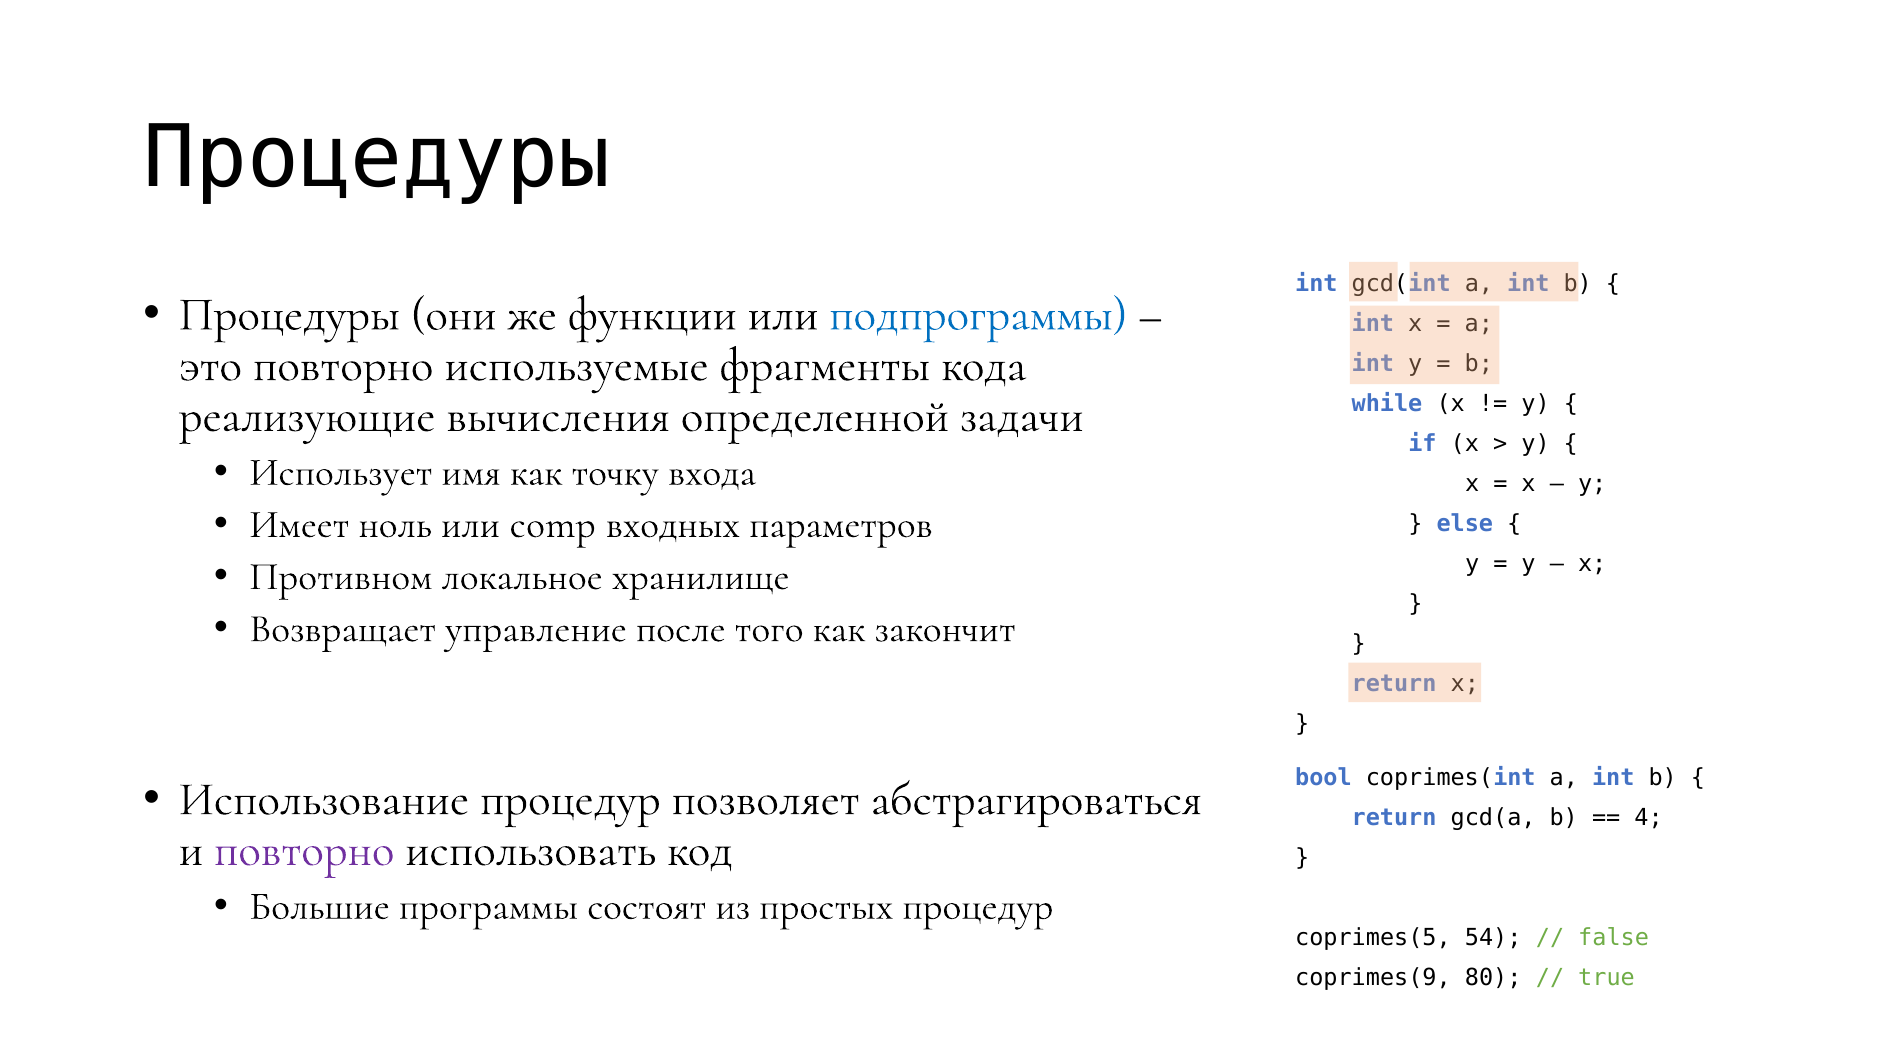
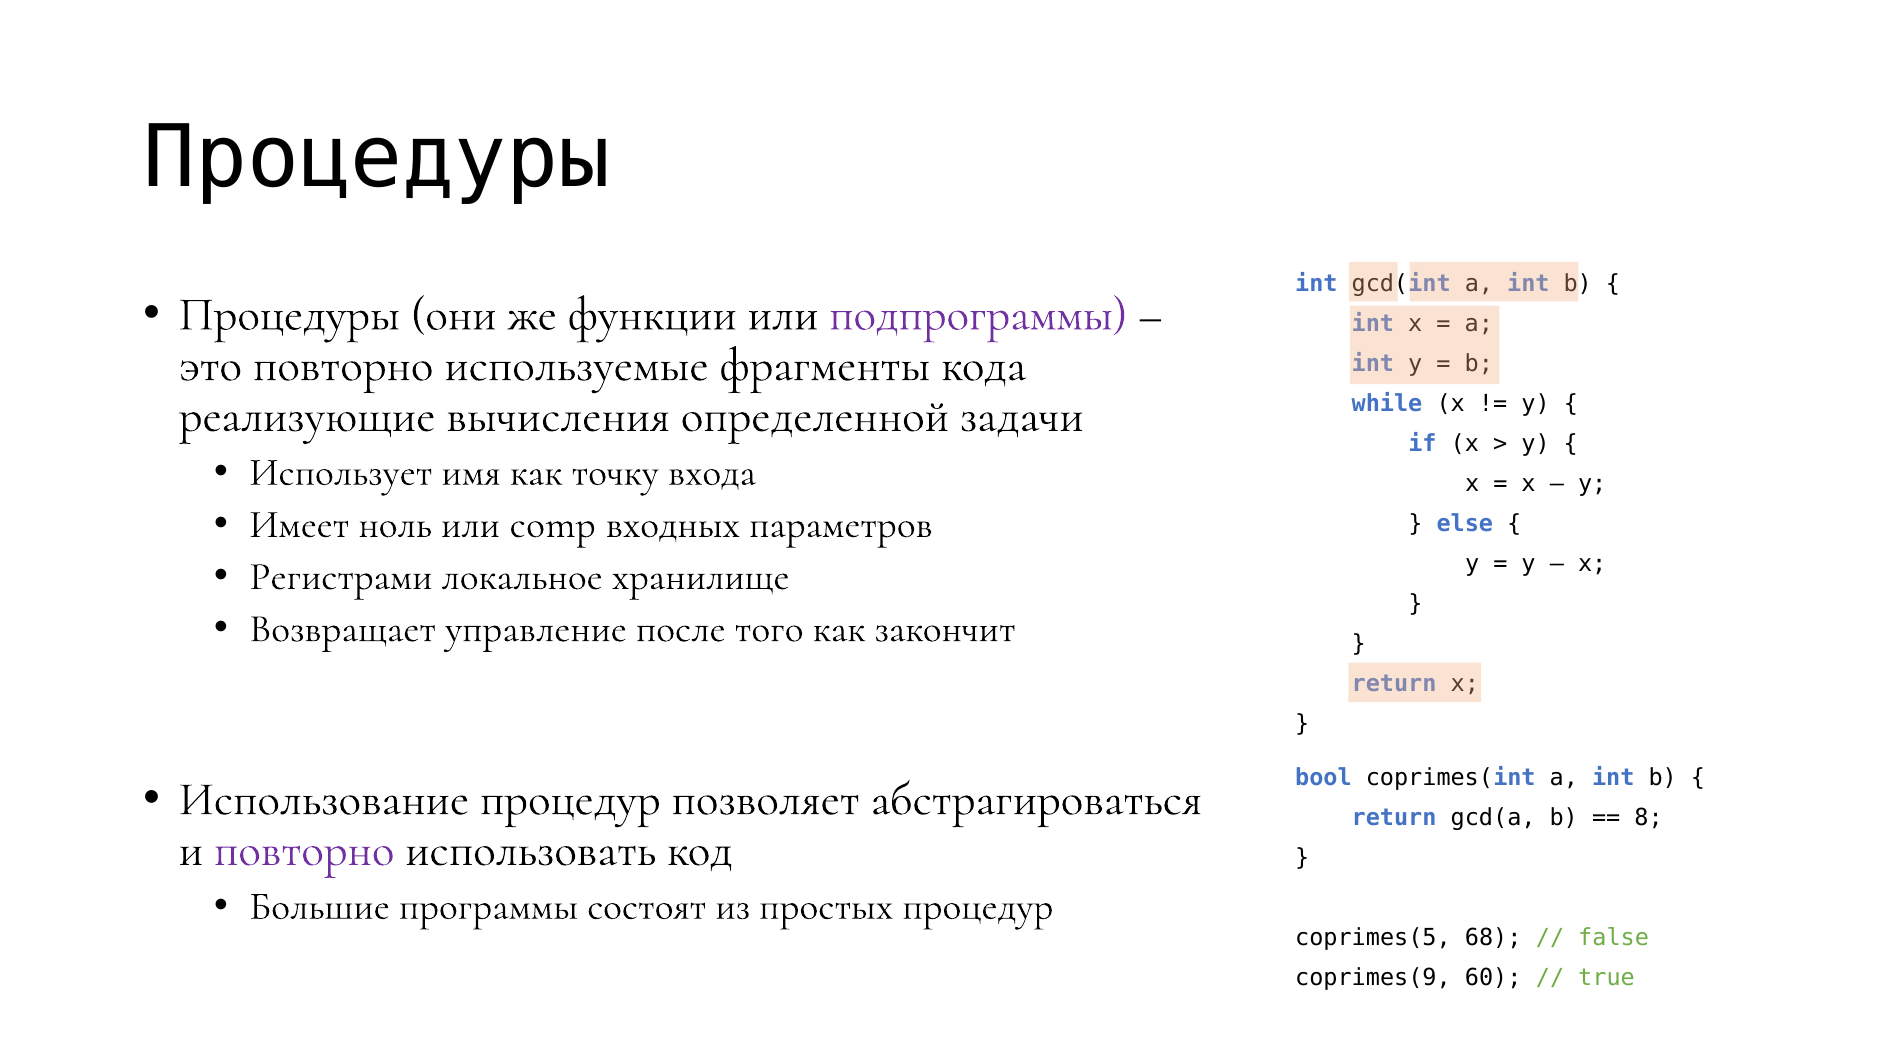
подпрограммы colour: blue -> purple (978, 314)
Противном: Противном -> Регистрами (341, 576)
4: 4 -> 8 (1649, 818)
54: 54 -> 68 (1493, 938)
80: 80 -> 60 (1493, 978)
